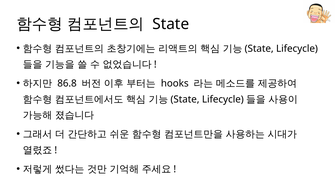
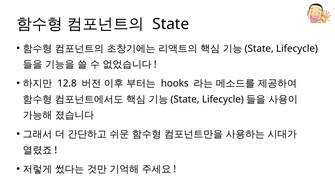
86.8: 86.8 -> 12.8 (67, 83)
